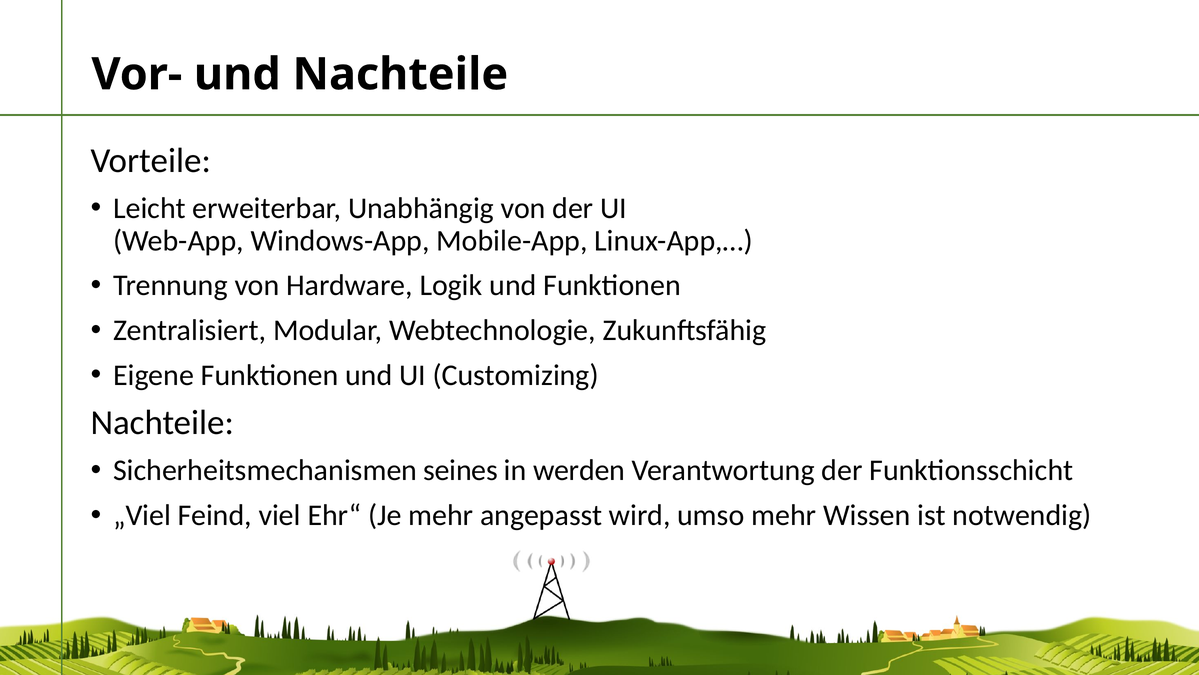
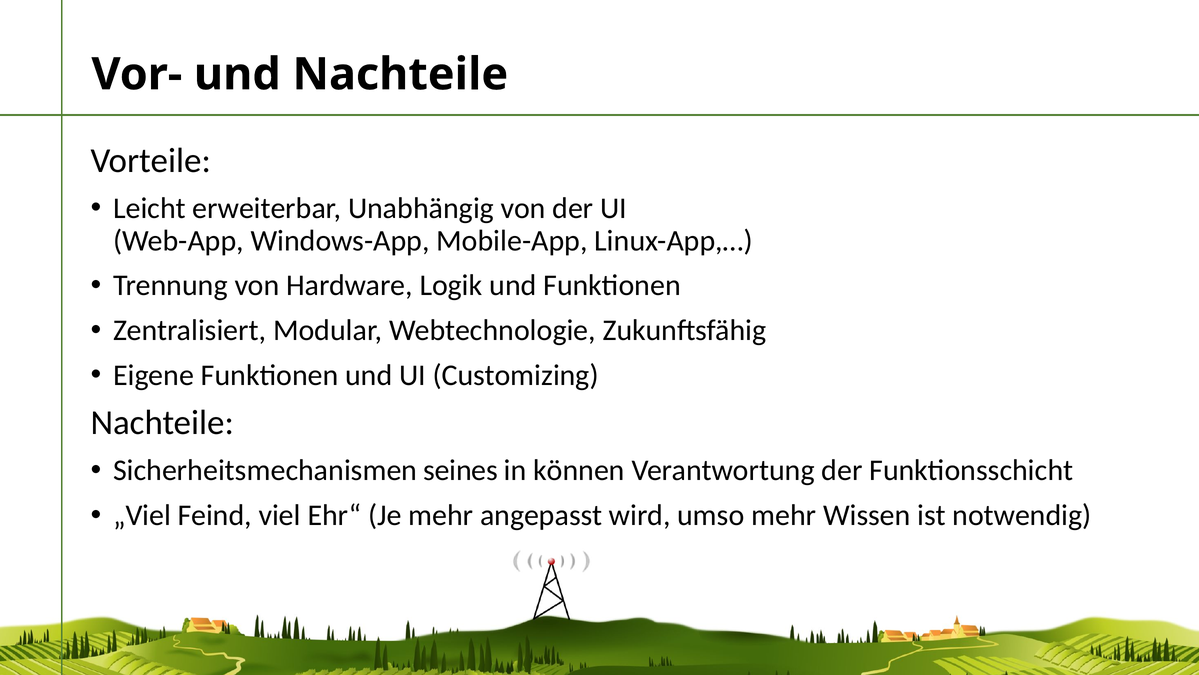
werden: werden -> können (579, 470)
